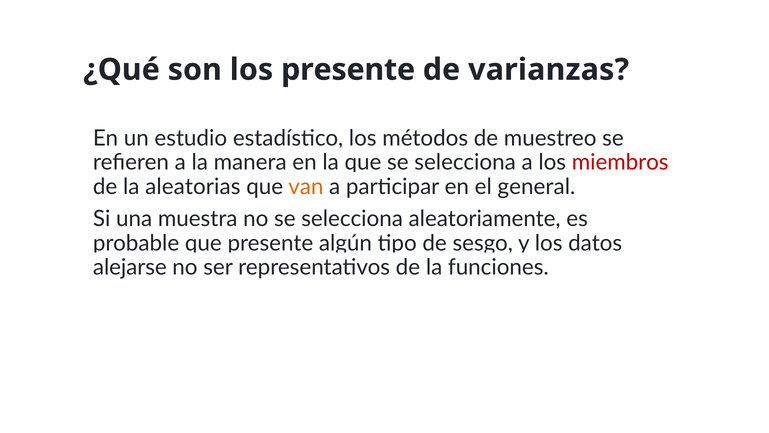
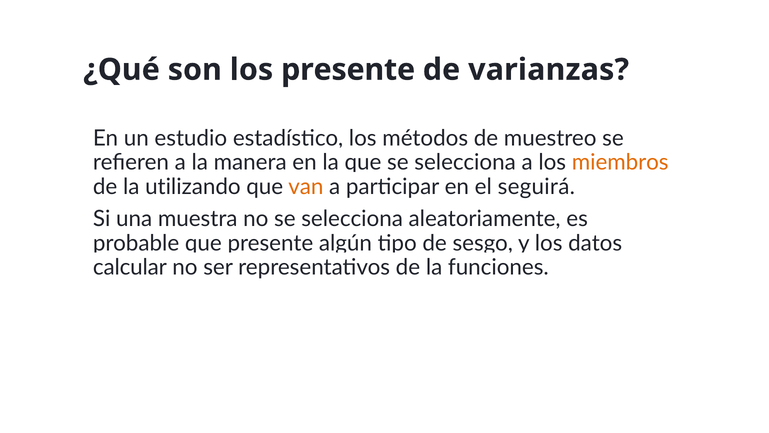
miembros colour: red -> orange (620, 162)
aleatorias: aleatorias -> utilizando (193, 186)
general: general -> seguirá (536, 186)
alejarse: alejarse -> calcular (130, 267)
